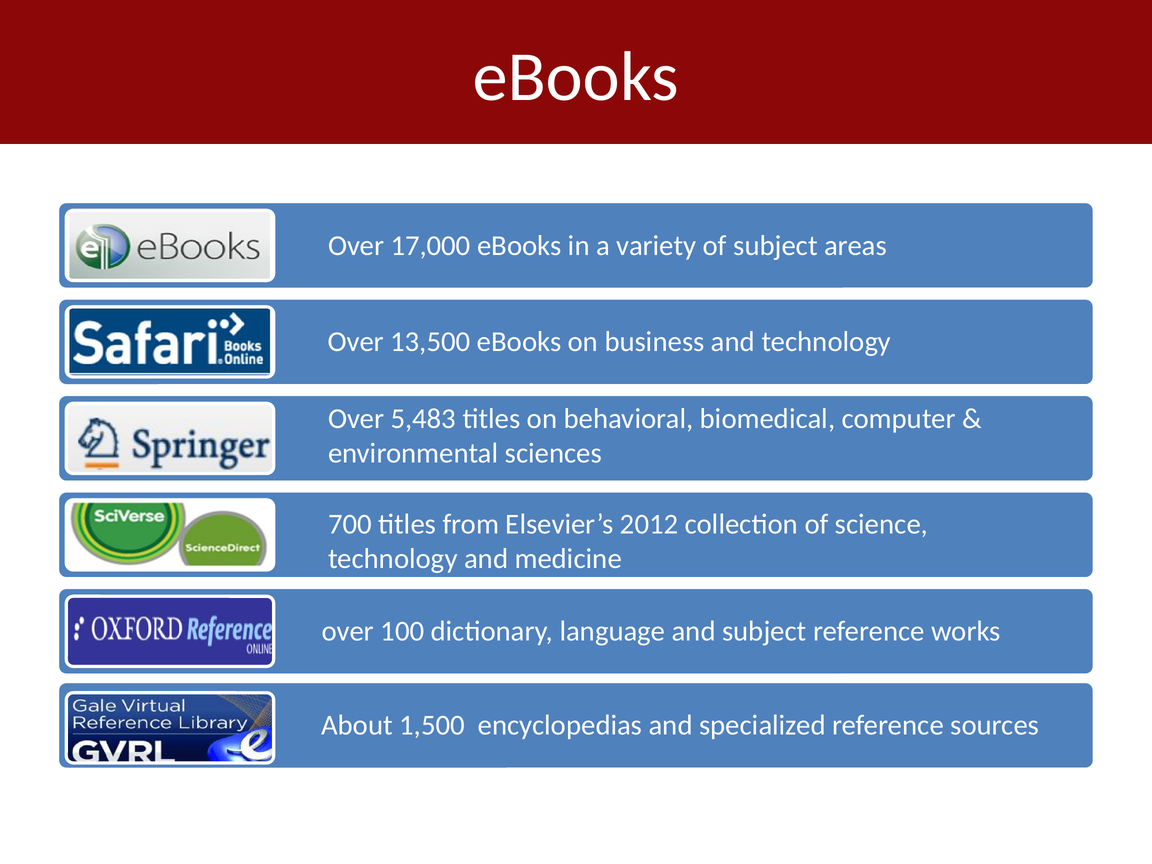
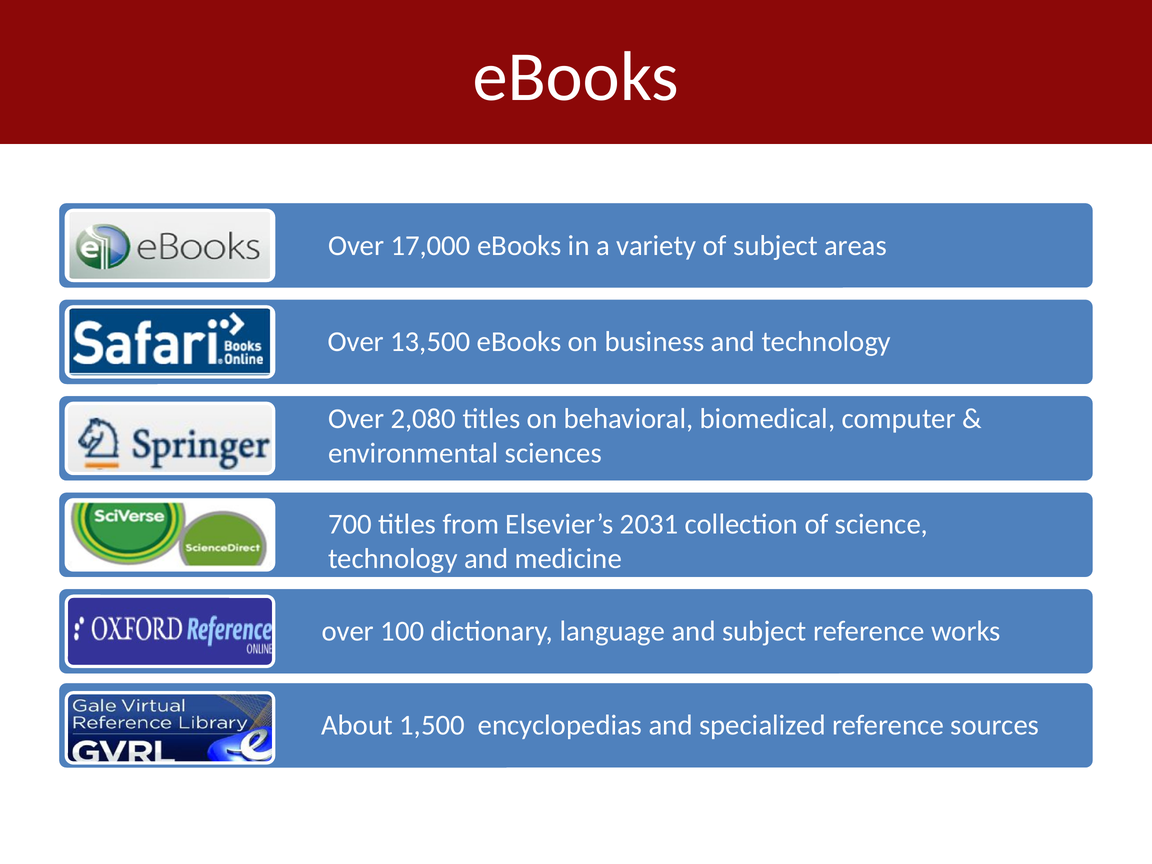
5,483: 5,483 -> 2,080 (423, 419)
2012: 2012 -> 2031 (649, 524)
